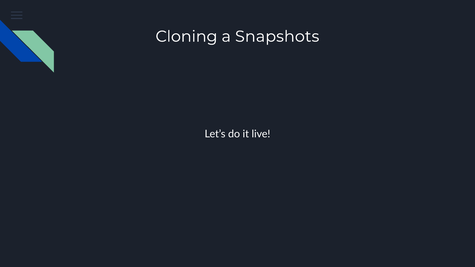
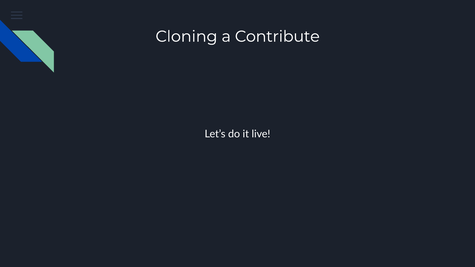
Snapshots: Snapshots -> Contribute (277, 36)
